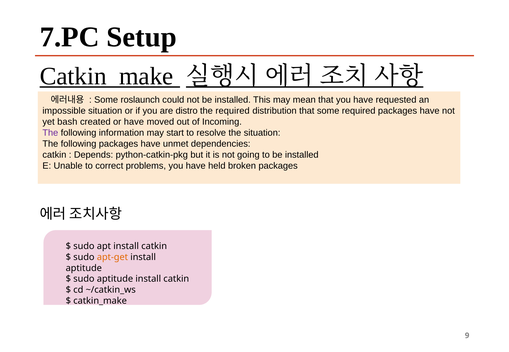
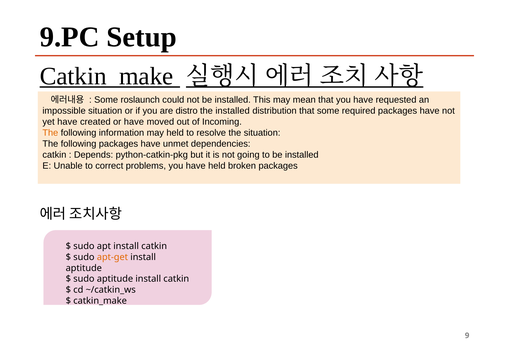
7.PC: 7.PC -> 9.PC (70, 37)
the required: required -> installed (233, 111)
yet bash: bash -> have (67, 122)
The colour: purple -> orange (50, 133)
may start: start -> held (175, 133)
